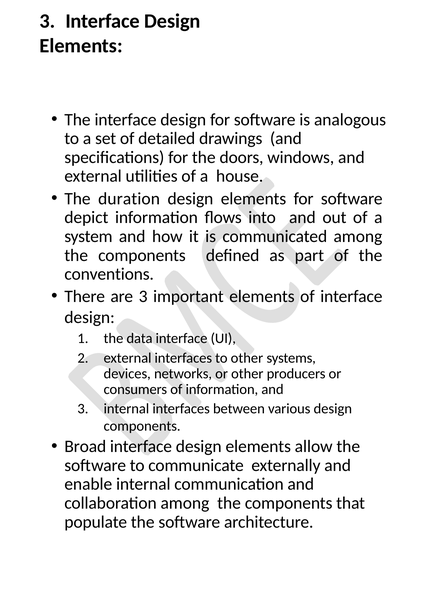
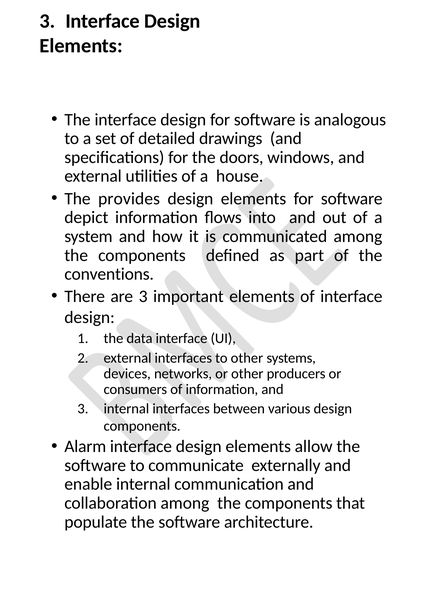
duration: duration -> provides (129, 199)
Broad: Broad -> Alarm (85, 446)
